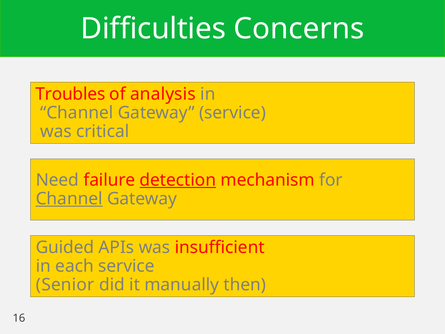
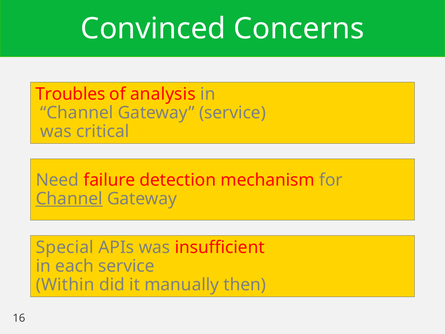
Difficulties: Difficulties -> Convinced (153, 29)
detection underline: present -> none (178, 180)
Guided: Guided -> Special (65, 247)
Senior: Senior -> Within (65, 285)
